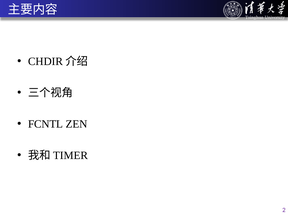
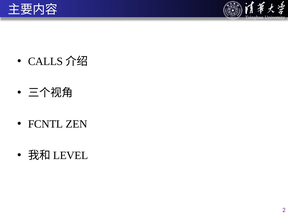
CHDIR: CHDIR -> CALLS (46, 61)
TIMER: TIMER -> LEVEL (71, 155)
